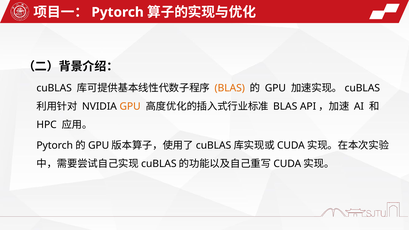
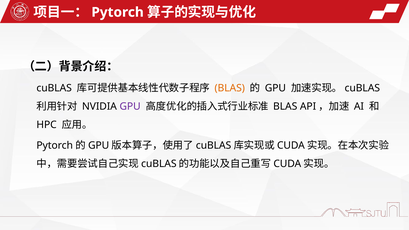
GPU colour: orange -> purple (130, 106)
